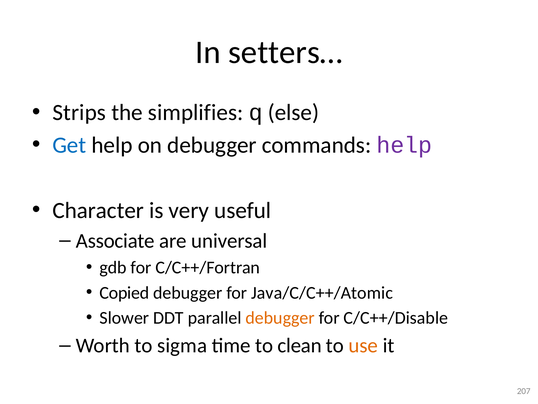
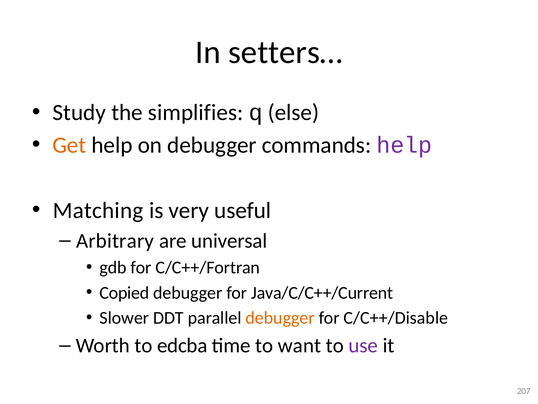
Strips: Strips -> Study (79, 112)
Get colour: blue -> orange (69, 145)
Character: Character -> Matching (98, 210)
Associate: Associate -> Arbitrary (115, 241)
Java/C/C++/Atomic: Java/C/C++/Atomic -> Java/C/C++/Current (322, 292)
sigma: sigma -> edcba (182, 345)
clean: clean -> want (299, 345)
use colour: orange -> purple (363, 345)
